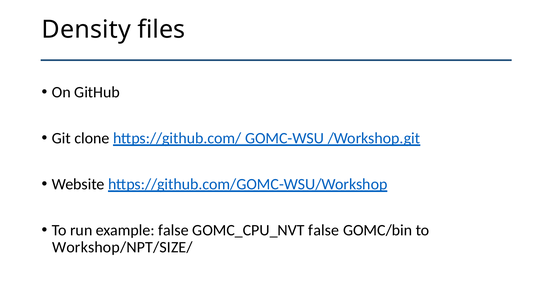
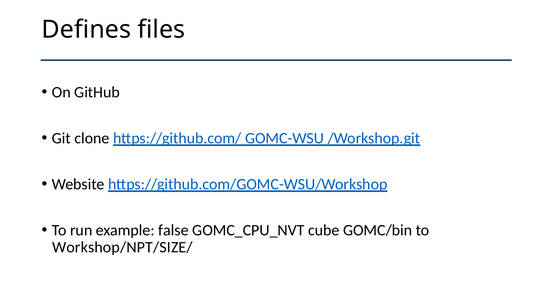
Density: Density -> Defines (86, 30)
GOMC_CPU_NVT false: false -> cube (324, 230)
